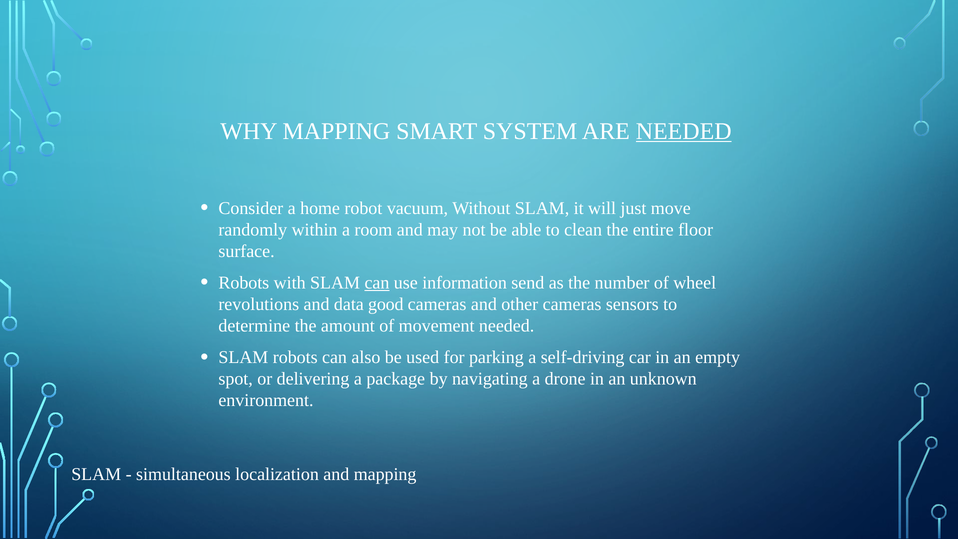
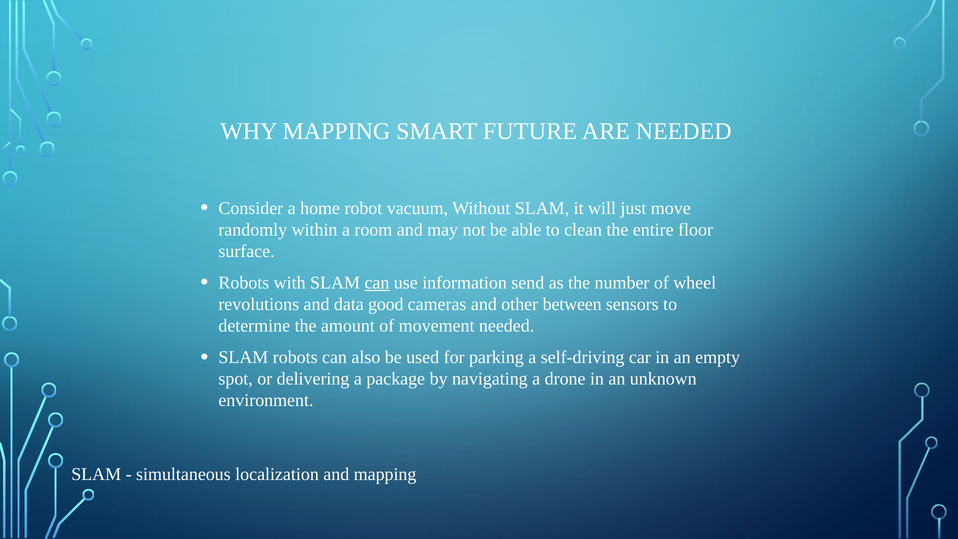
SYSTEM: SYSTEM -> FUTURE (530, 131)
NEEDED underline: present -> none (684, 131)
other cameras: cameras -> between (572, 304)
